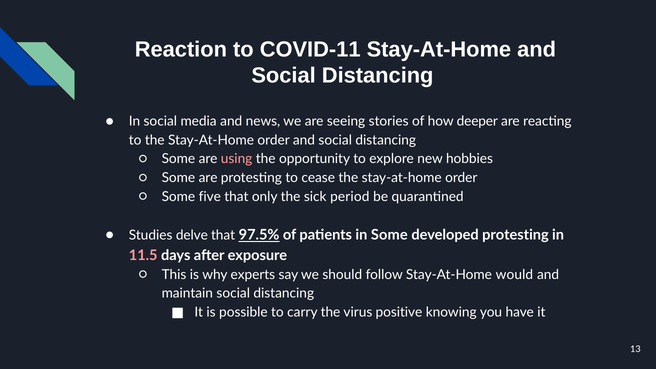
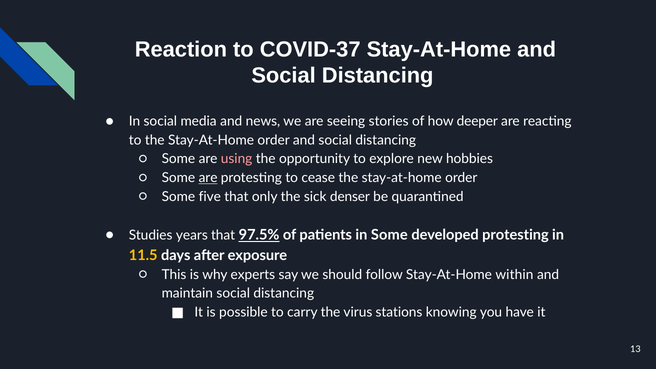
COVID-11: COVID-11 -> COVID-37 (310, 49)
are underline: none -> present (208, 178)
period: period -> denser (350, 197)
delve: delve -> years (192, 235)
11.5 colour: pink -> yellow (143, 255)
would: would -> within (514, 275)
positive: positive -> stations (399, 312)
